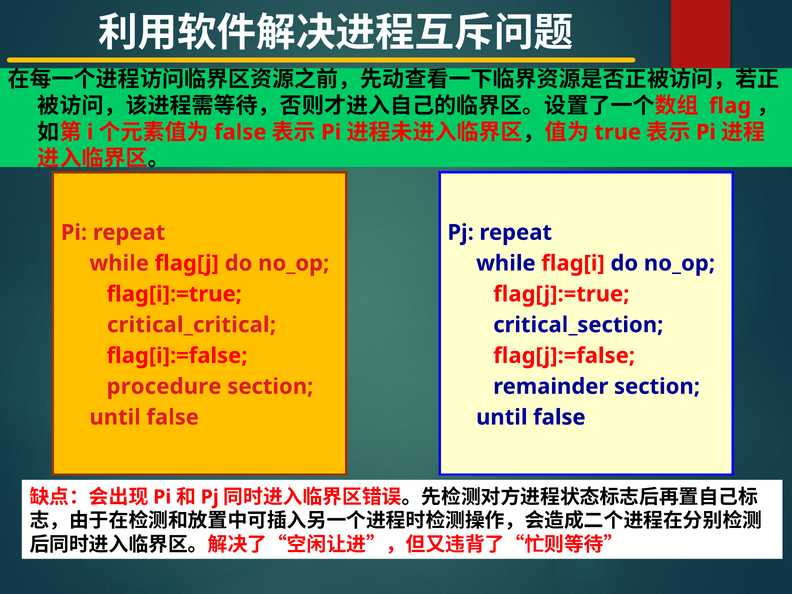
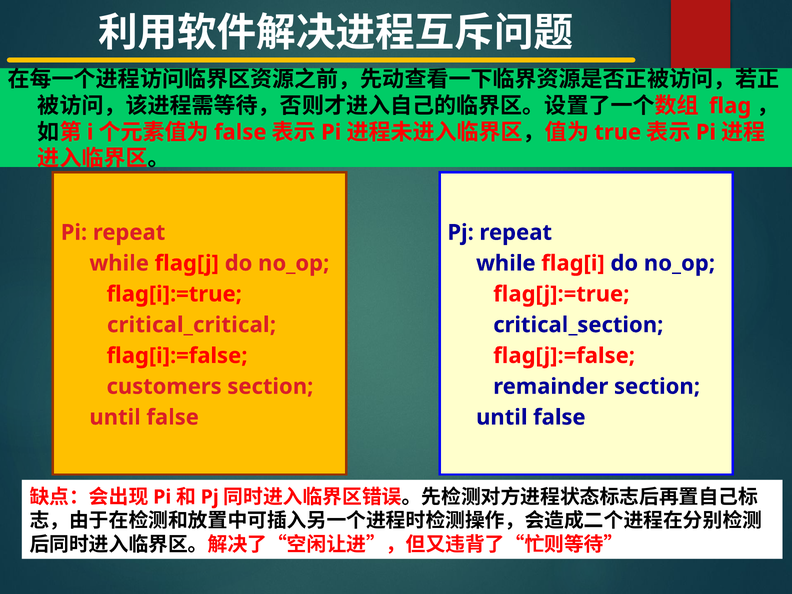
procedure: procedure -> customers (164, 387)
